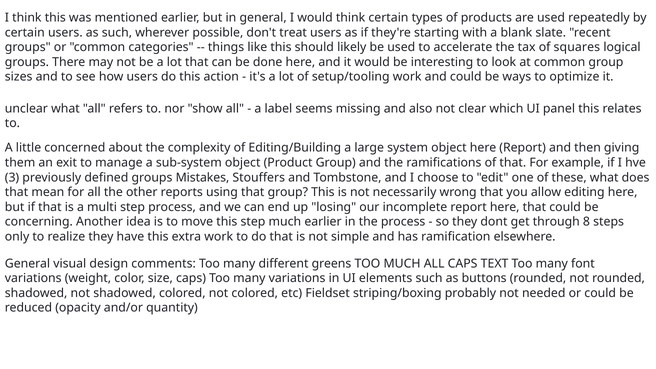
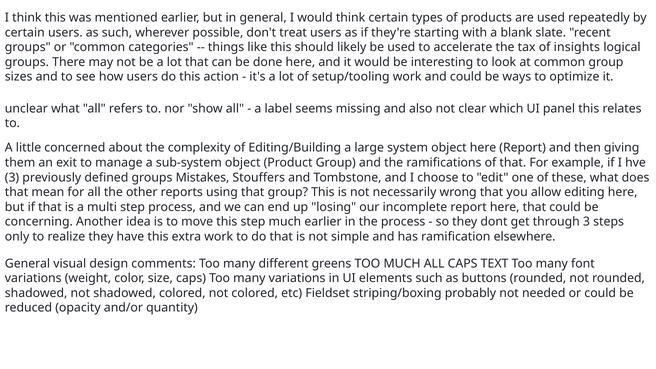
squares: squares -> insights (577, 47)
through 8: 8 -> 3 (587, 222)
